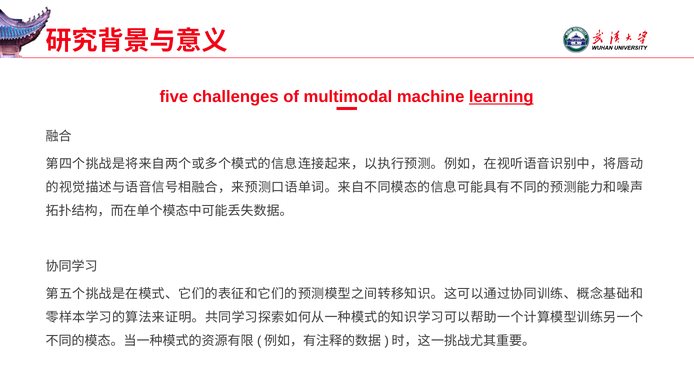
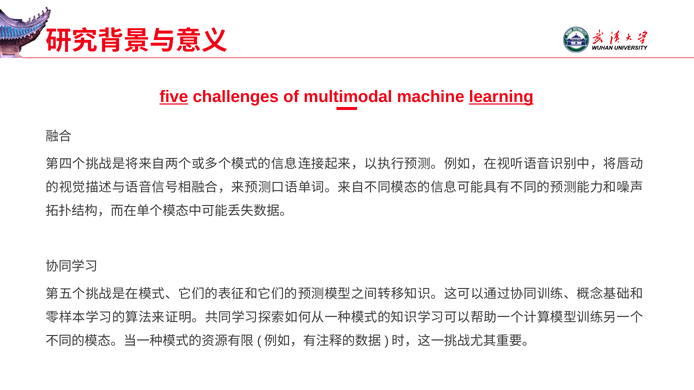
five underline: none -> present (174, 97)
